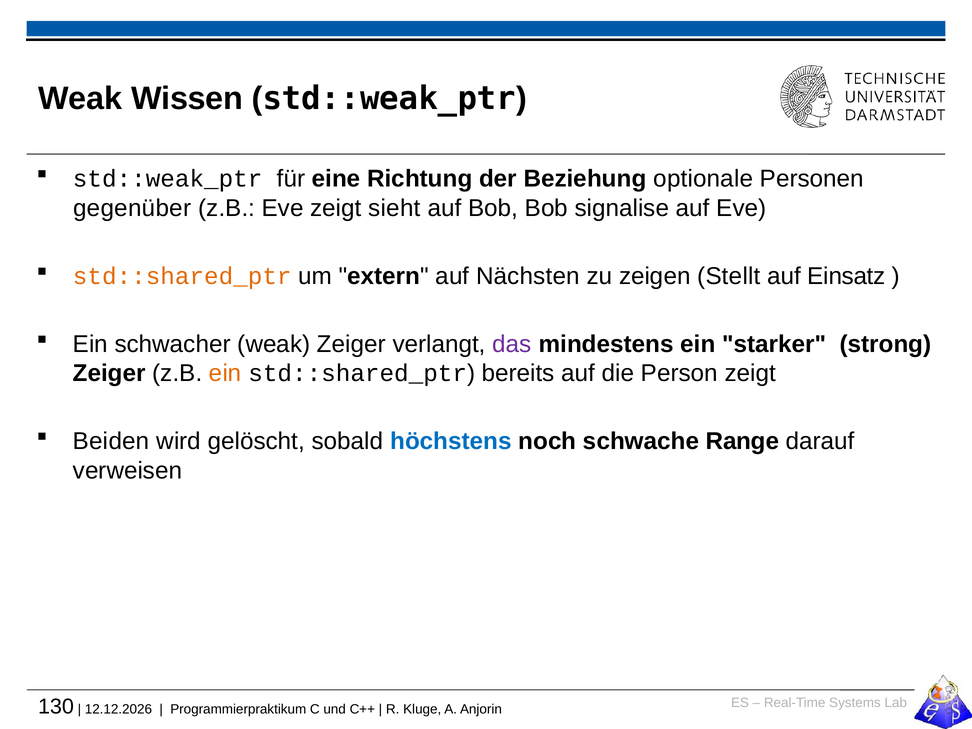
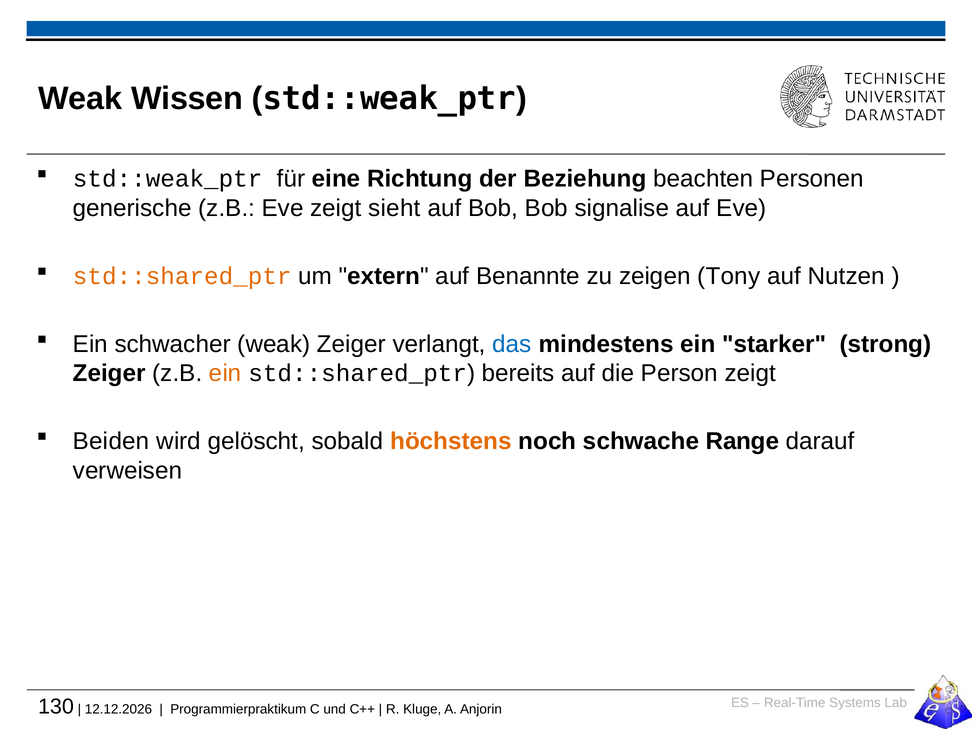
optionale: optionale -> beachten (703, 179)
gegenüber: gegenüber -> generische (132, 208)
Nächsten: Nächsten -> Benannte (528, 276)
Stellt: Stellt -> Tony (729, 276)
Einsatz: Einsatz -> Nutzen (846, 276)
das colour: purple -> blue (512, 344)
höchstens colour: blue -> orange (451, 441)
